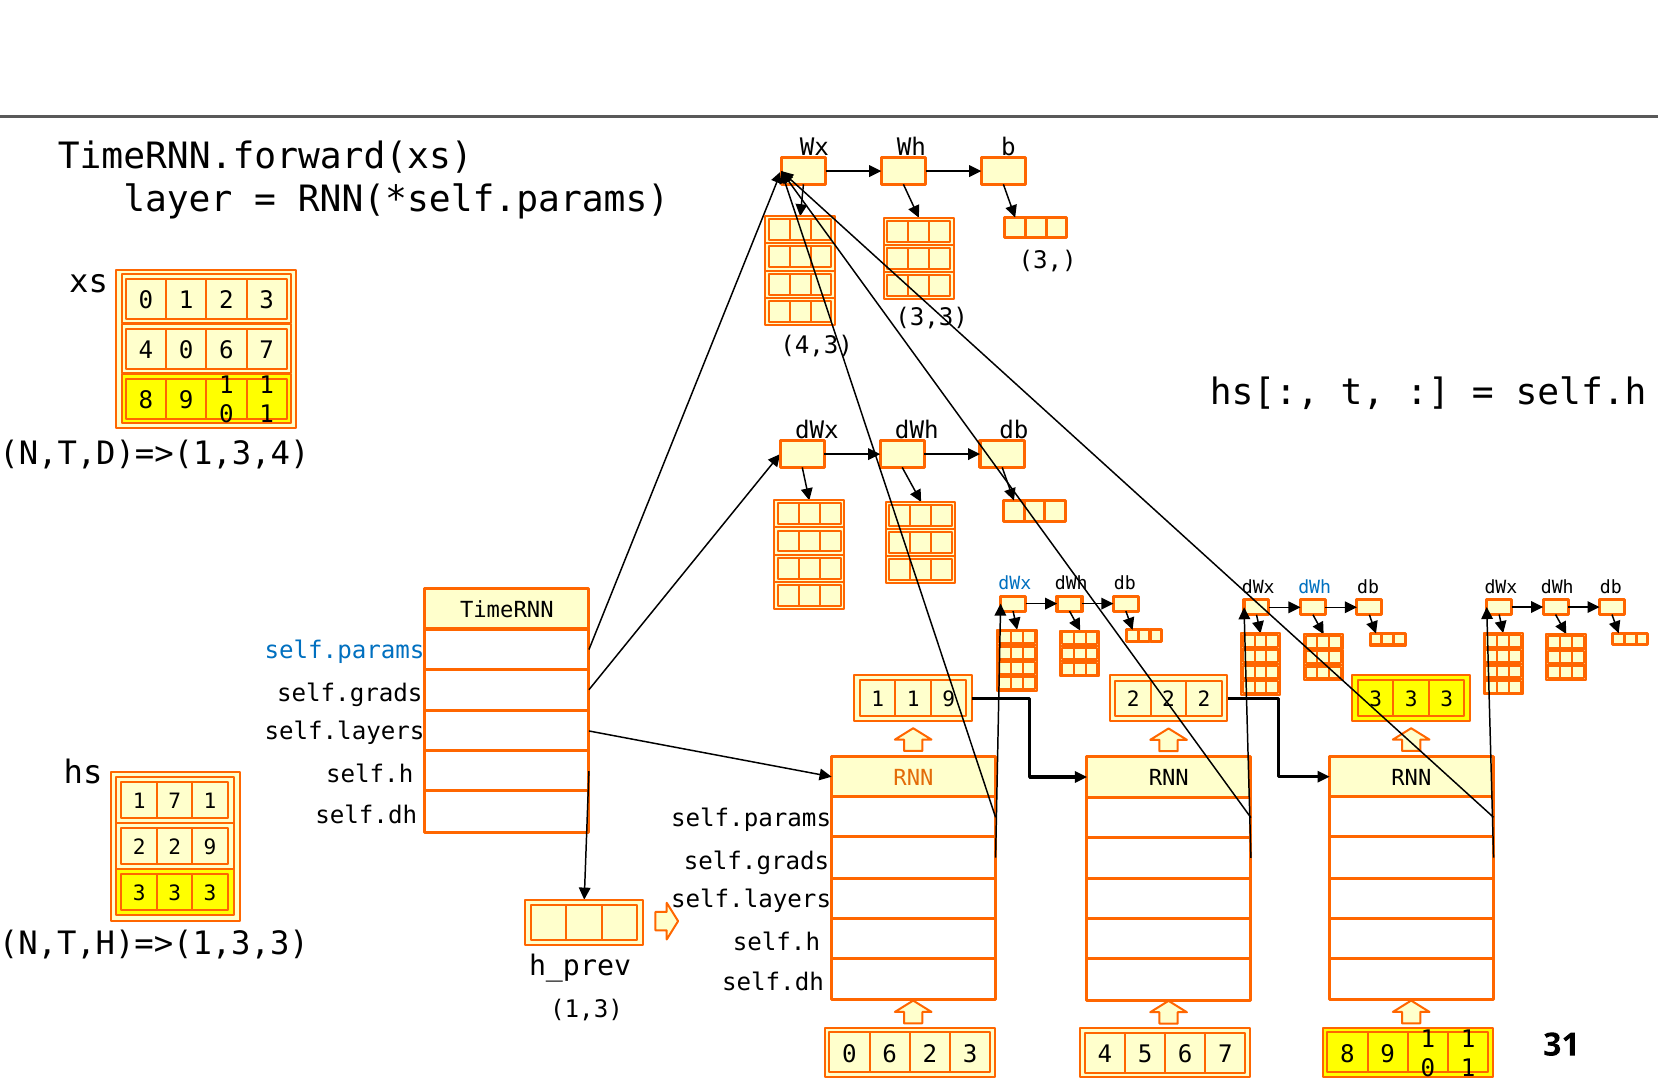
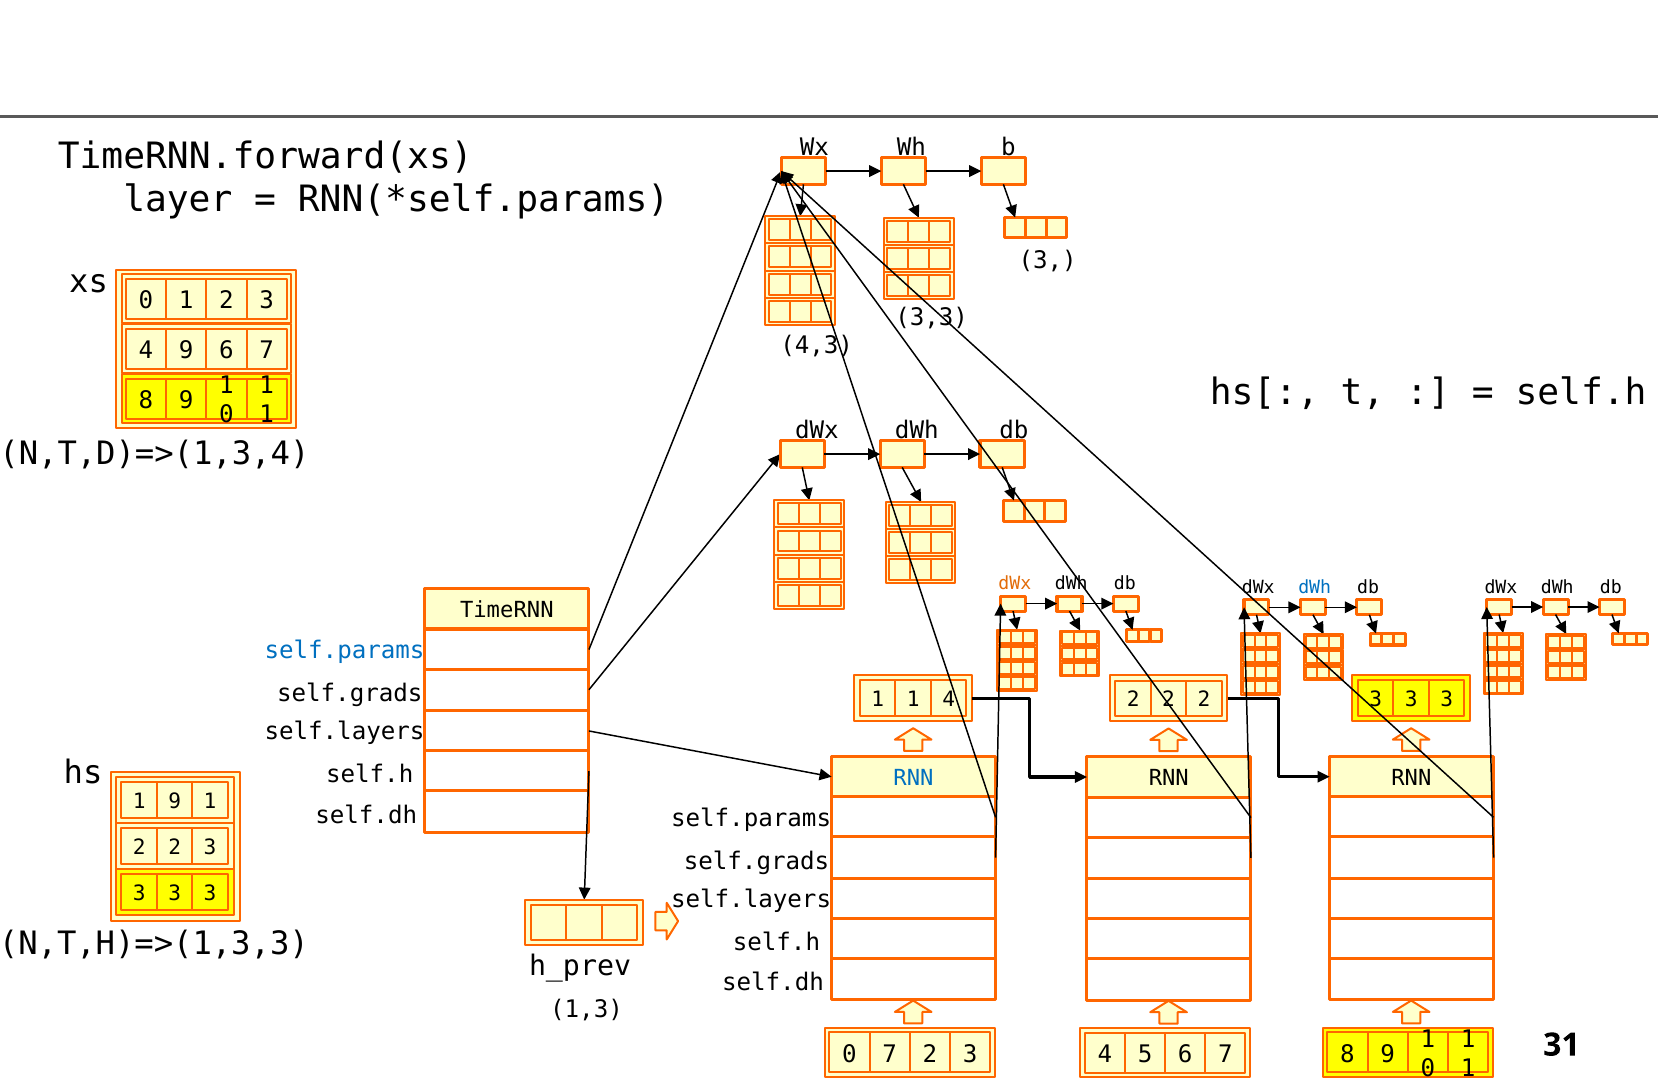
4 0: 0 -> 9 (186, 350)
dWx colour: blue -> orange (1015, 584)
1 9: 9 -> 4 (949, 700)
RNN colour: orange -> blue (913, 778)
1 7: 7 -> 9 (175, 802)
2 2 9: 9 -> 3 (210, 847)
6: 6 -> 7 (890, 1054)
